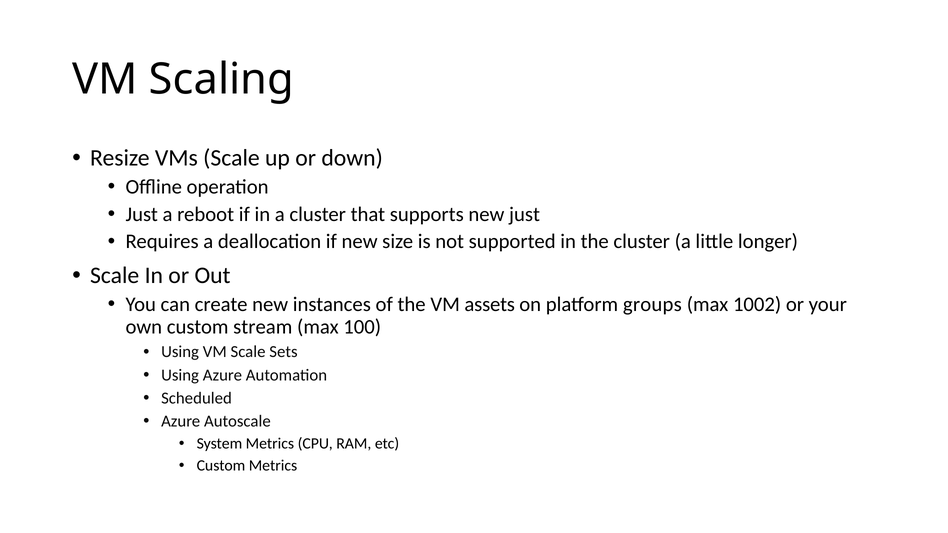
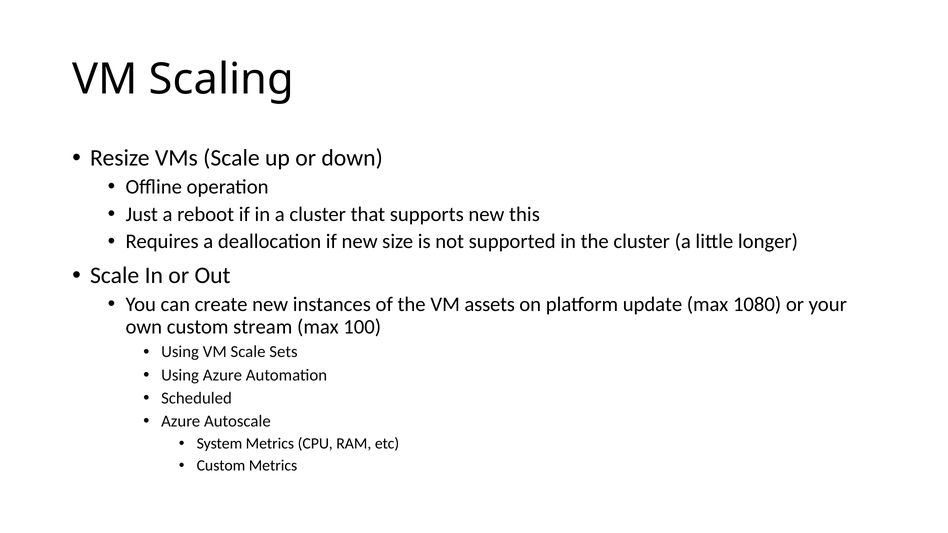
new just: just -> this (524, 214)
groups: groups -> update (652, 305)
1002: 1002 -> 1080 (757, 305)
